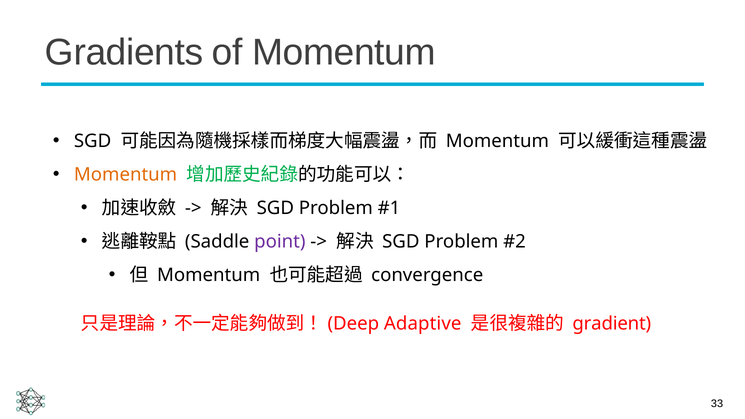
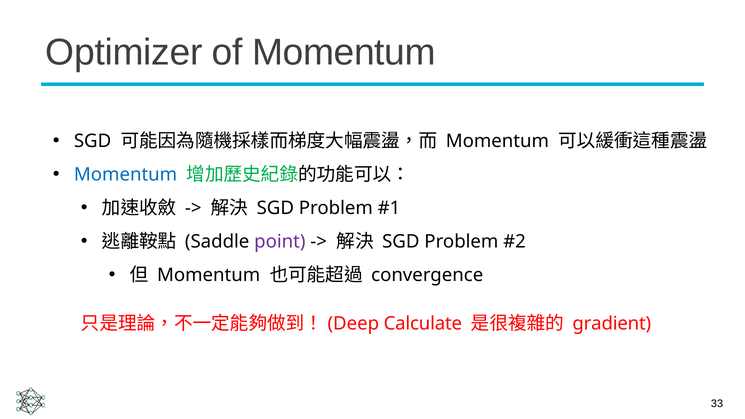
Gradients: Gradients -> Optimizer (124, 52)
Momentum colour: orange -> blue (126, 175)
Adaptive: Adaptive -> Calculate (423, 324)
